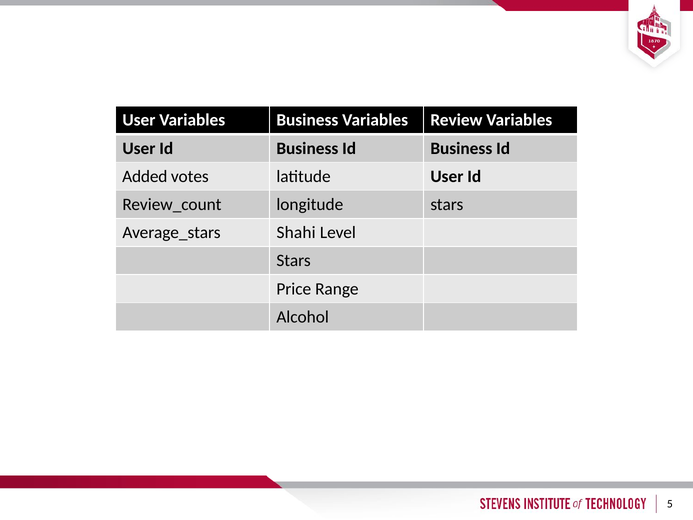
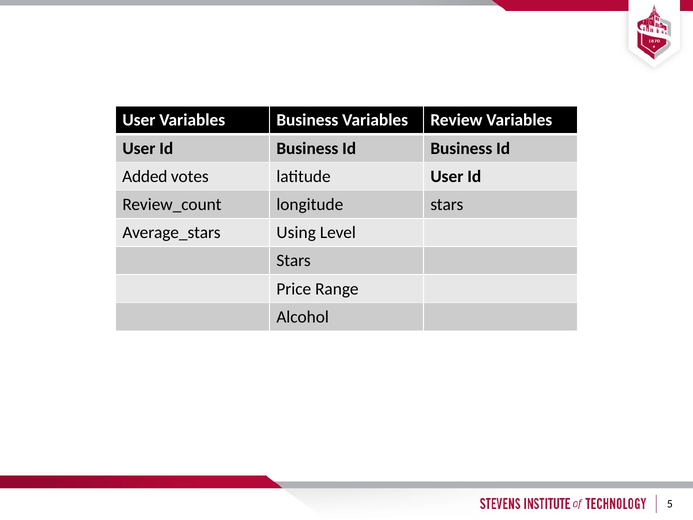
Shahi: Shahi -> Using (296, 233)
